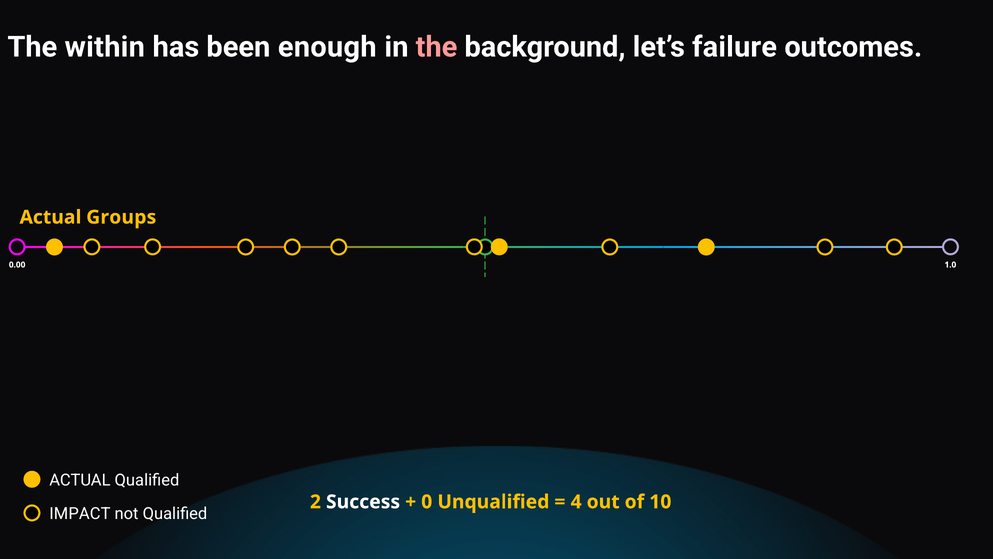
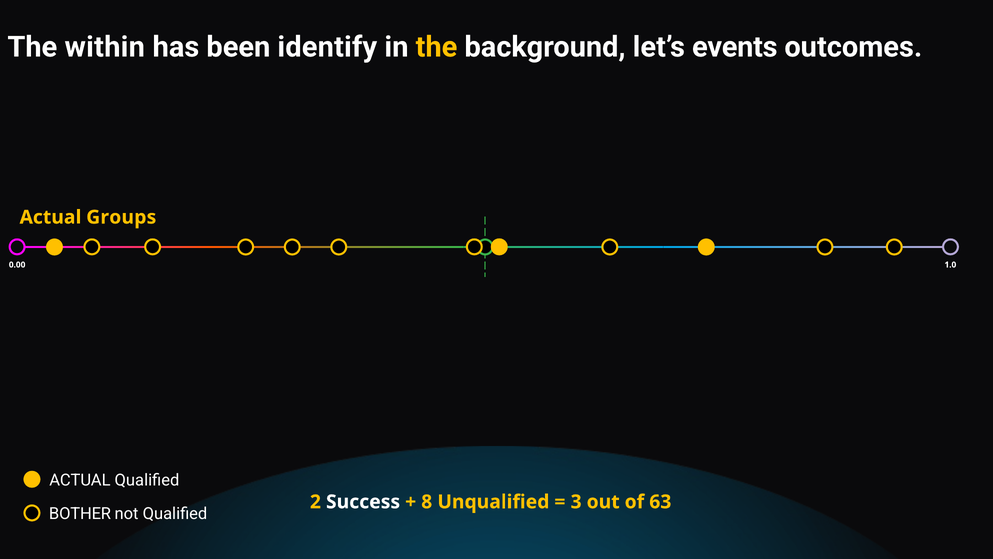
enough: enough -> identify (327, 47)
the colour: pink -> yellow (436, 47)
failure: failure -> events (735, 47)
0: 0 -> 8 (427, 502)
4: 4 -> 3 (576, 502)
10: 10 -> 63 (660, 502)
IMPACT: IMPACT -> BOTHER (80, 514)
